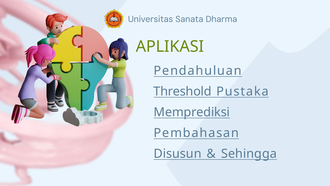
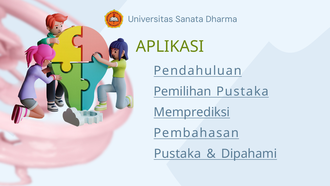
Threshold: Threshold -> Pemilihan (183, 91)
Disusun: Disusun -> Pustaka (178, 153)
Sehingga: Sehingga -> Dipahami (249, 153)
